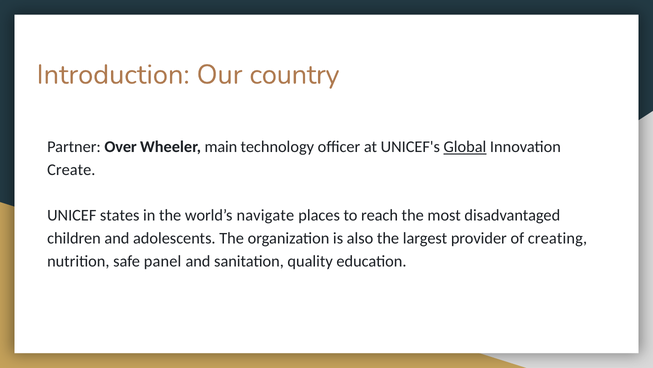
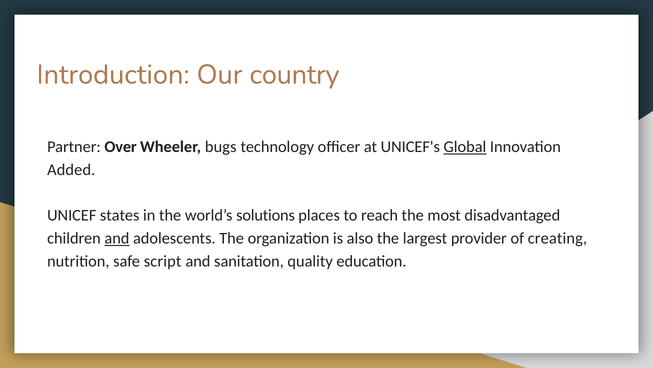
main: main -> bugs (221, 146)
Create: Create -> Added (71, 169)
navigate: navigate -> solutions (266, 215)
and underline: none -> present (117, 238)
panel: panel -> script (163, 261)
